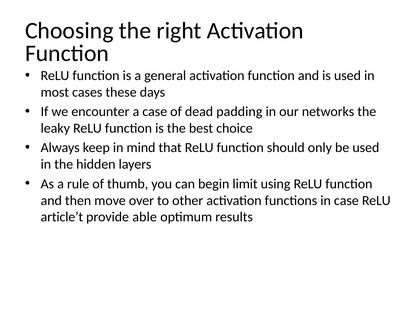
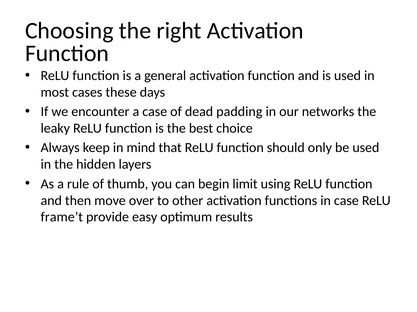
article’t: article’t -> frame’t (62, 218)
able: able -> easy (145, 218)
